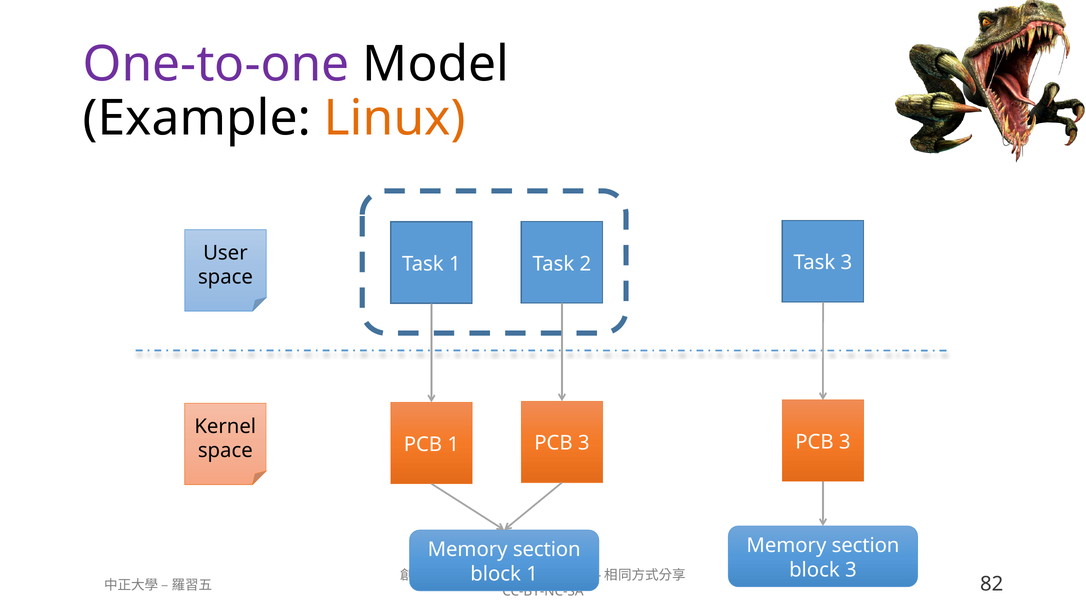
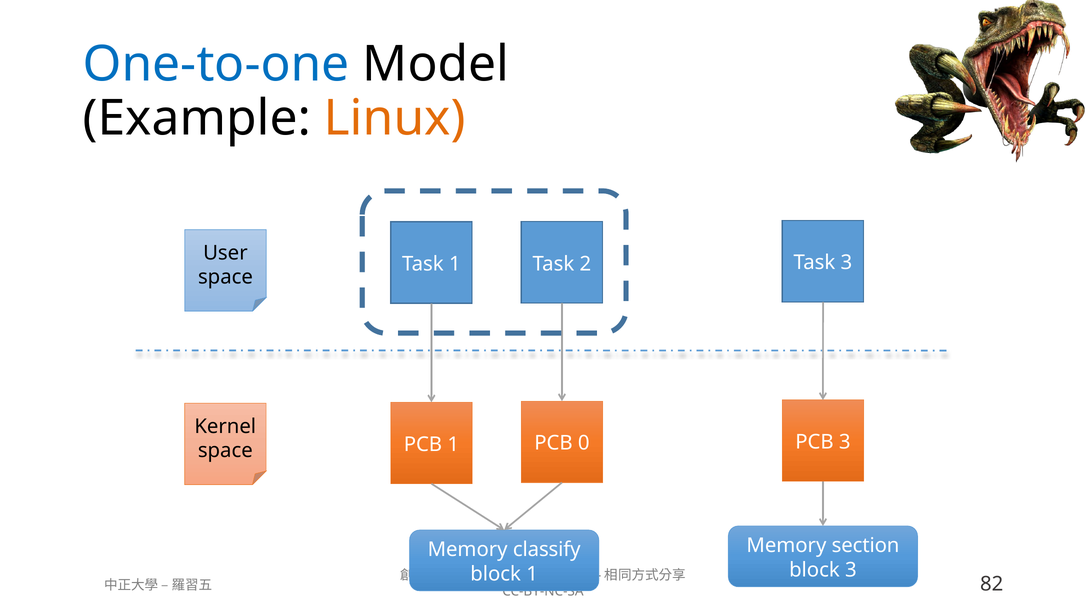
One-to-one colour: purple -> blue (216, 64)
1 PCB 3: 3 -> 0 (584, 443)
section: section -> classify (547, 550)
